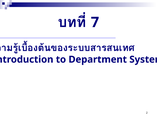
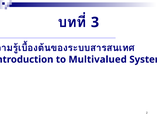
7: 7 -> 3 (95, 22)
Department: Department -> Multivalued (98, 59)
